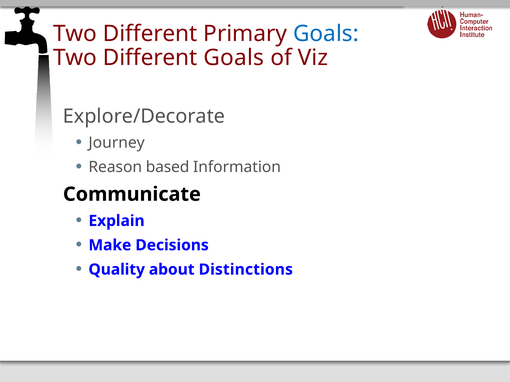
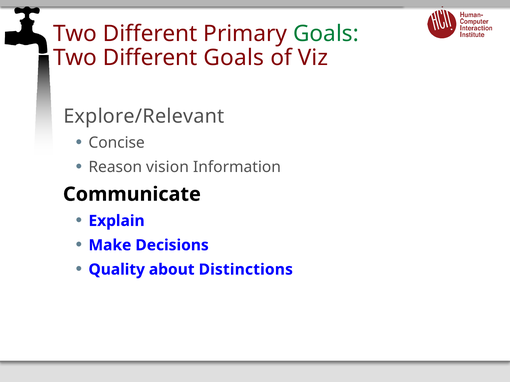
Goals colour: blue -> green (326, 34)
Explore/Decorate: Explore/Decorate -> Explore/Relevant (144, 116)
Journey: Journey -> Concise (117, 143)
based: based -> vision (167, 167)
